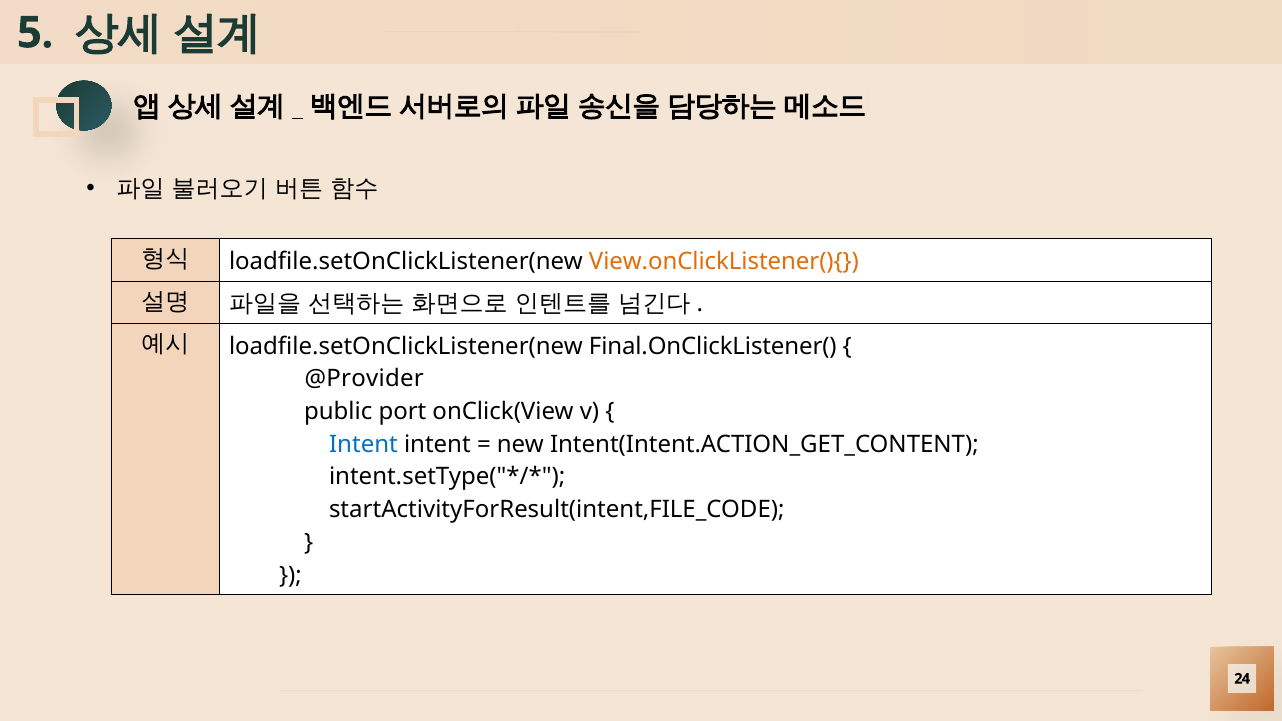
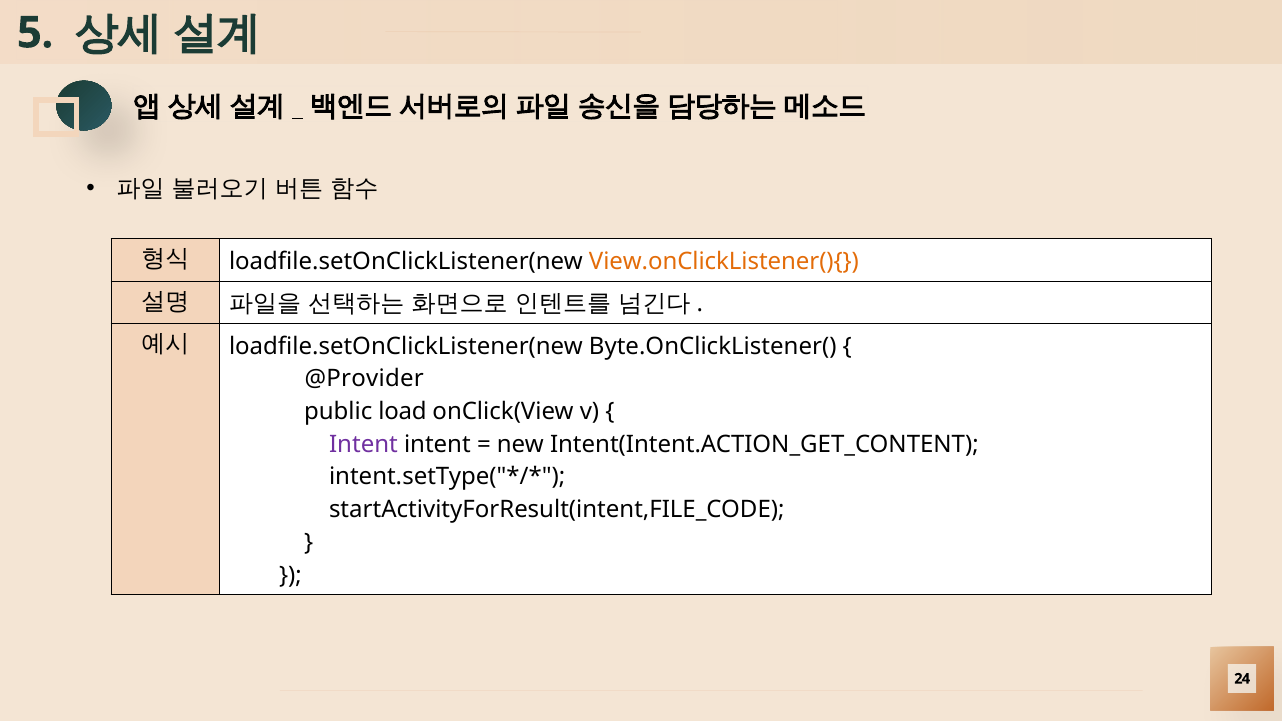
Final.OnClickListener(: Final.OnClickListener( -> Byte.OnClickListener( (713, 346)
port: port -> load (403, 412)
Intent colour: blue -> purple (363, 444)
